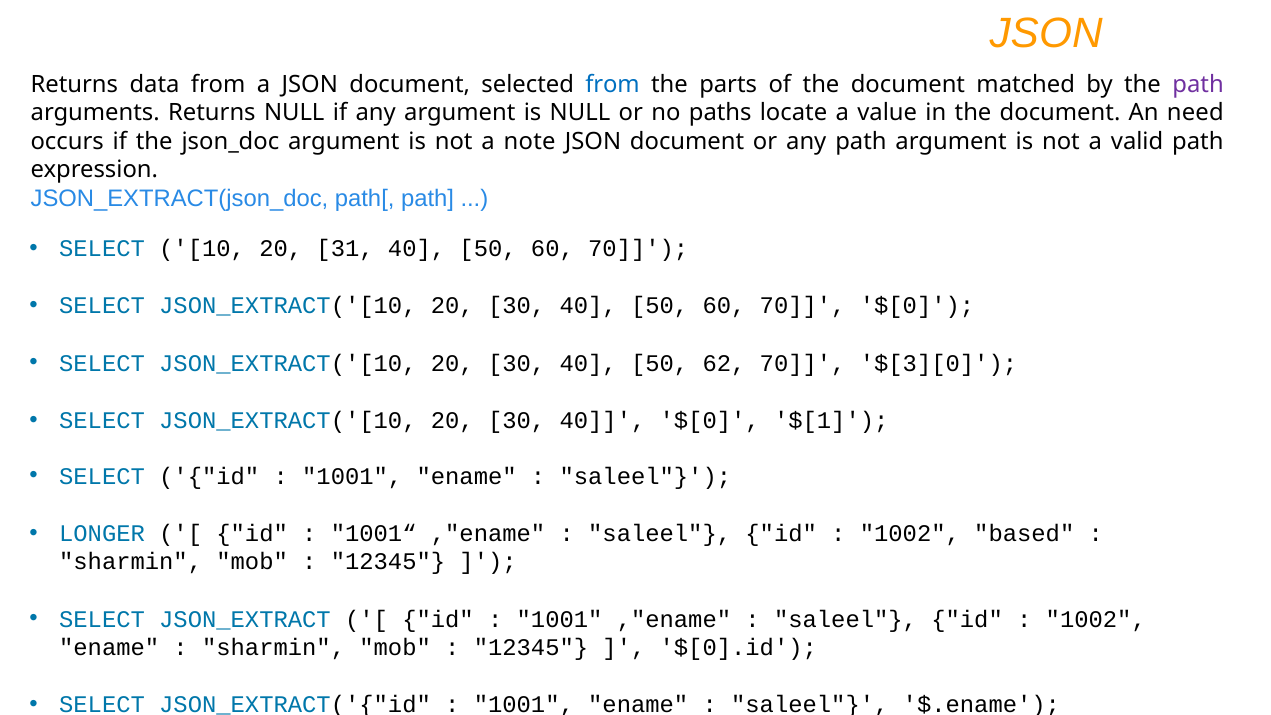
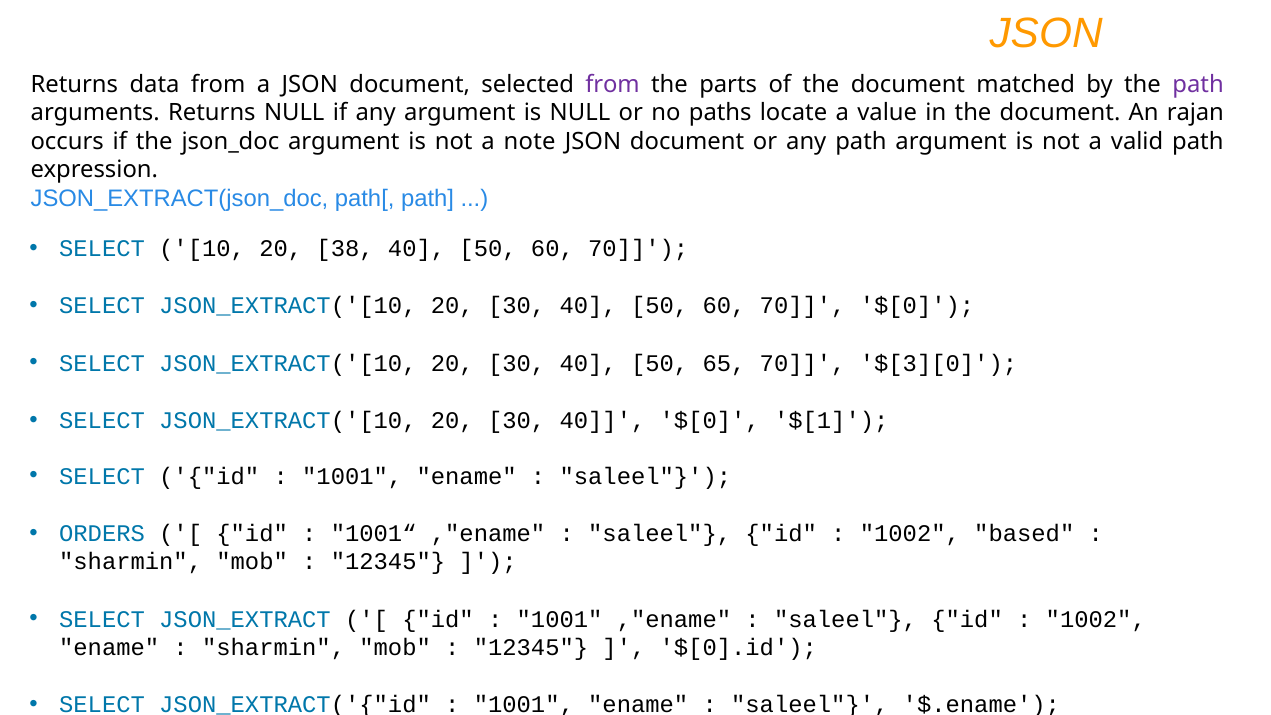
from colour: blue -> purple (613, 84)
need: need -> rajan (1195, 113)
31: 31 -> 38 (345, 249)
62: 62 -> 65 (724, 363)
LONGER: LONGER -> ORDERS (102, 533)
